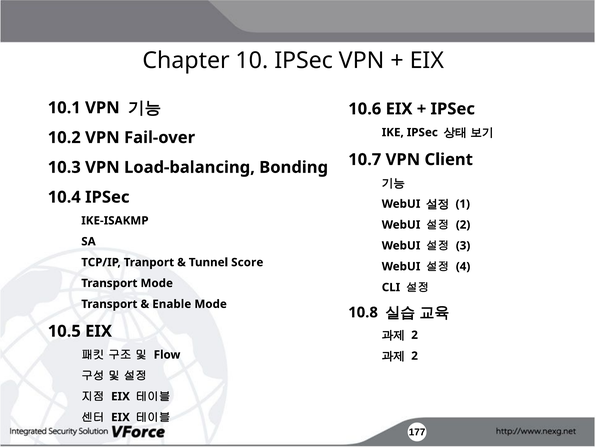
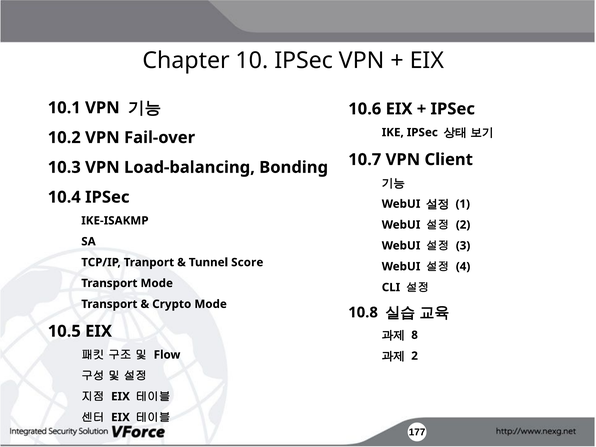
Enable: Enable -> Crypto (172, 304)
2: 2 -> 8 (415, 335)
